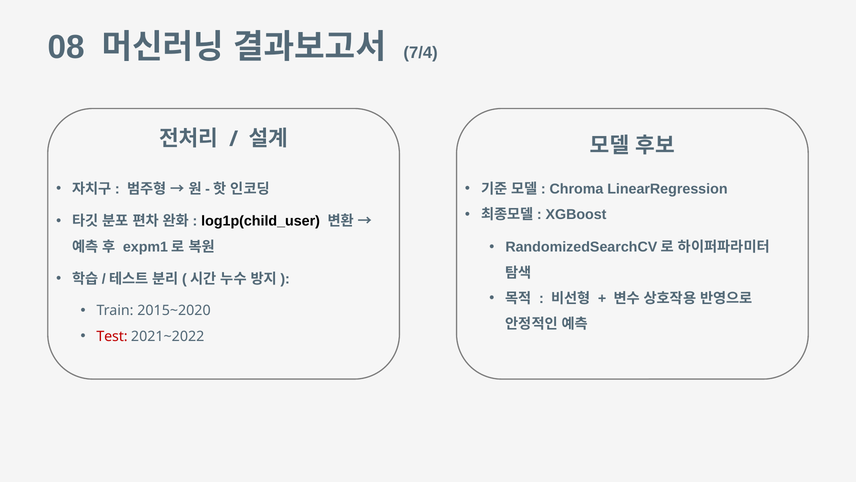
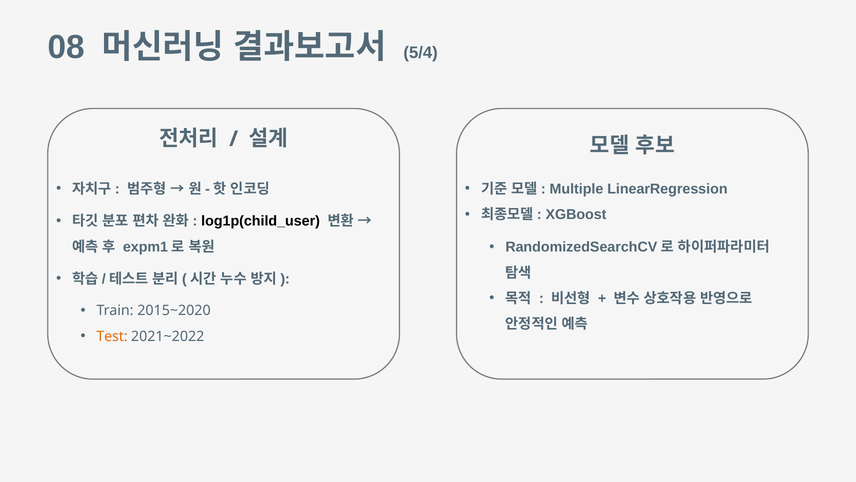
7/4: 7/4 -> 5/4 (421, 53)
Chroma: Chroma -> Multiple (576, 189)
Test colour: red -> orange (112, 336)
